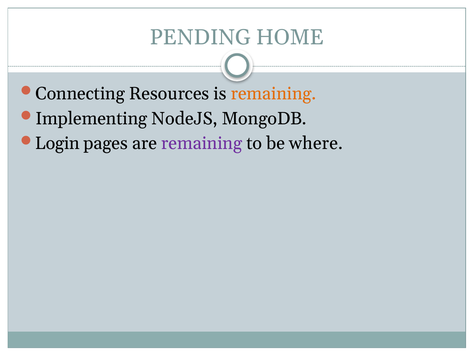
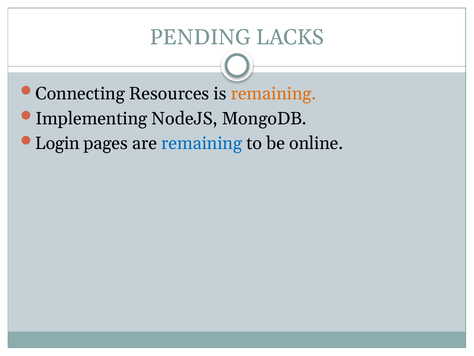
HOME: HOME -> LACKS (290, 37)
remaining colour: purple -> blue (202, 143)
where: where -> online (316, 143)
